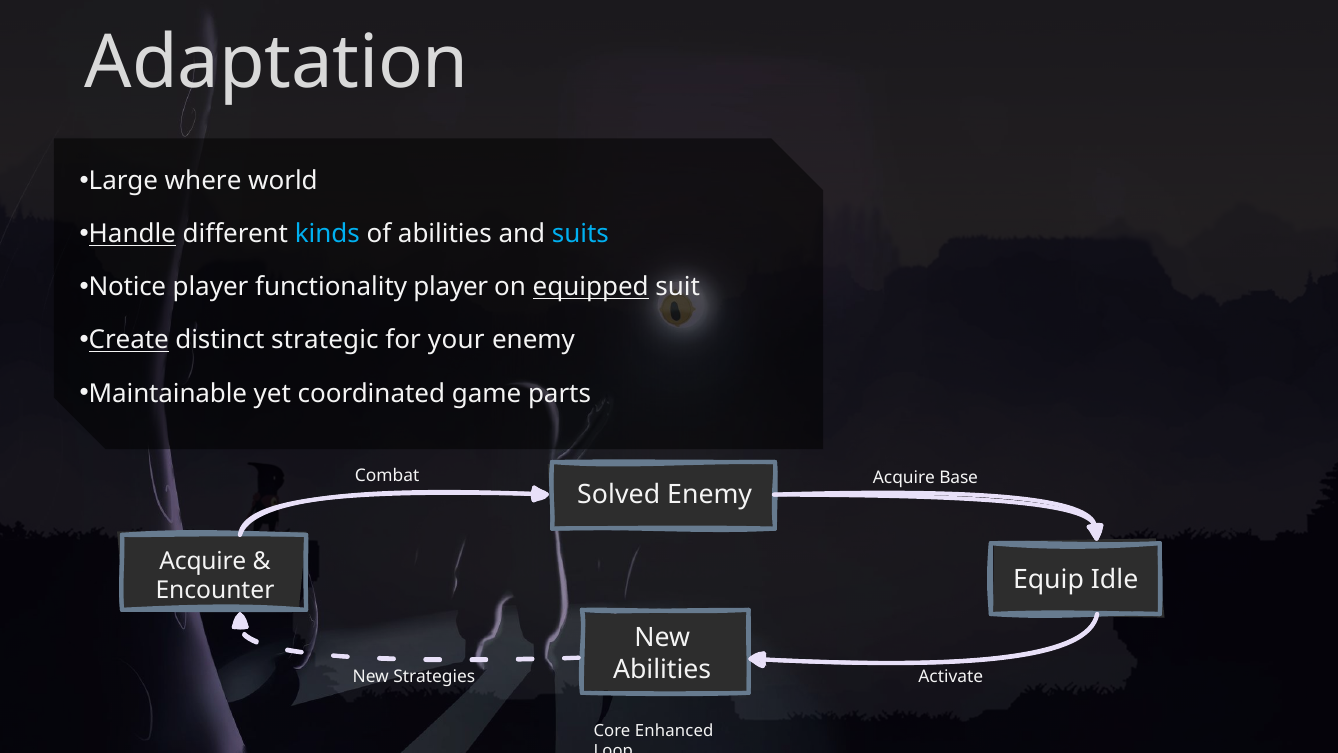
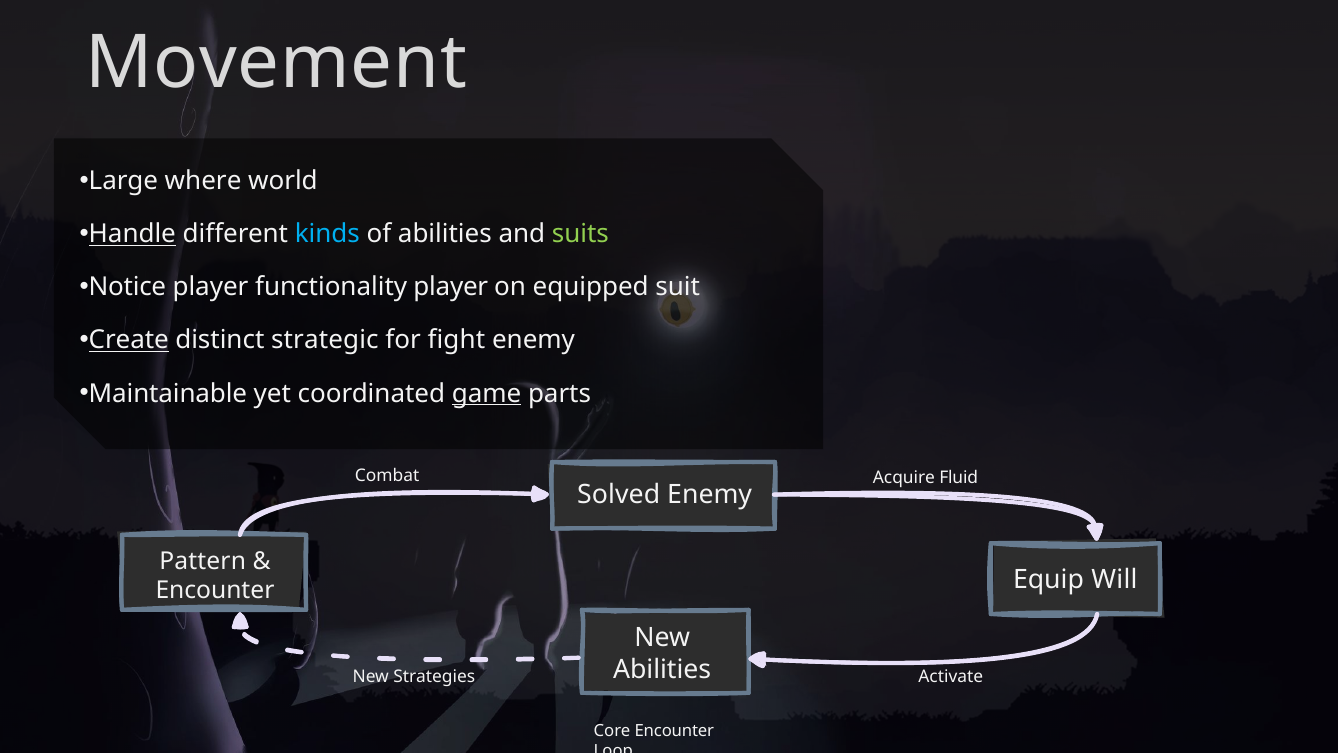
Adaptation: Adaptation -> Movement (276, 63)
suits colour: light blue -> light green (580, 234)
equipped underline: present -> none (591, 287)
your: your -> fight (456, 340)
game underline: none -> present (487, 393)
Base: Base -> Fluid (959, 477)
Acquire: Acquire -> Pattern (203, 561)
Idle: Idle -> Will (1114, 579)
Core Enhanced: Enhanced -> Encounter (674, 730)
